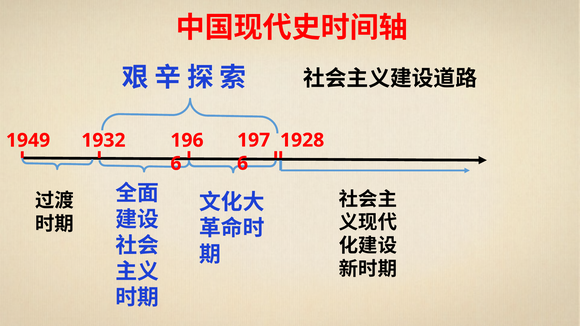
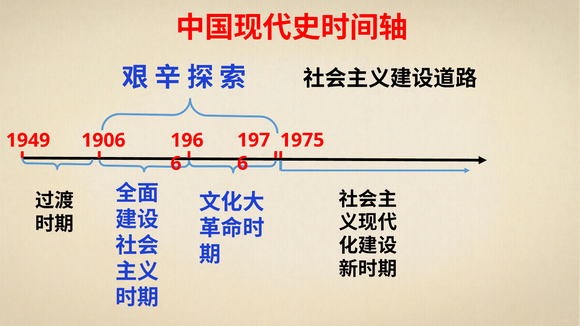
1928: 1928 -> 1975 (302, 140)
1932: 1932 -> 1906 (103, 140)
